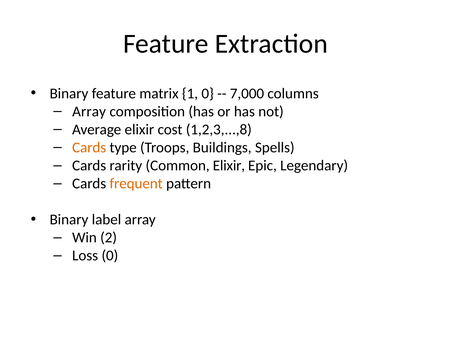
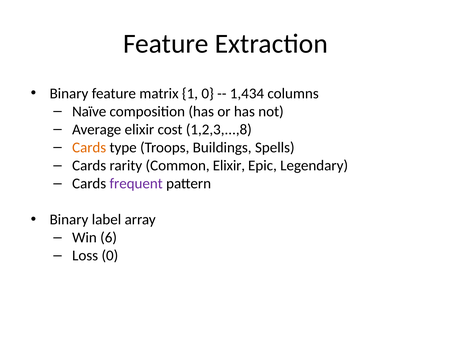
7,000: 7,000 -> 1,434 (247, 94)
Array: Array -> Naïve (89, 112)
frequent colour: orange -> purple (136, 184)
2: 2 -> 6 (109, 238)
